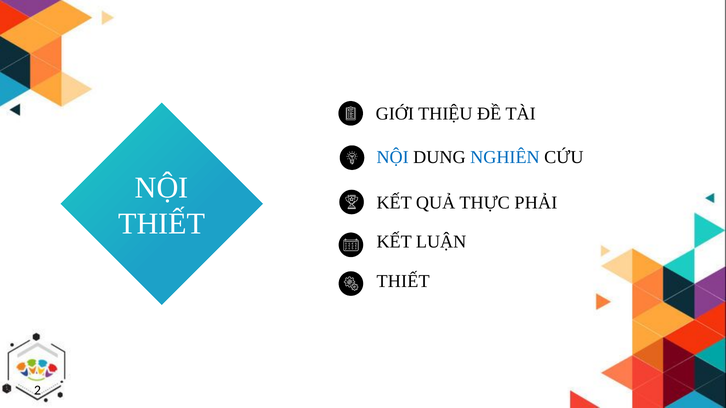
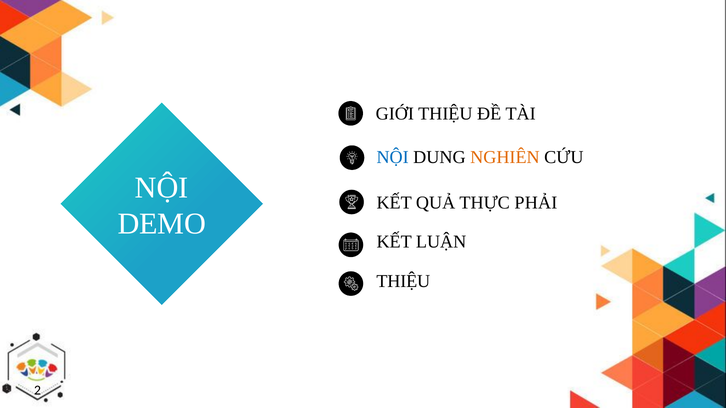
NGHIÊN colour: blue -> orange (505, 157)
THIẾT: THIẾT -> DEMO (162, 224)
THIẾT: THIẾT -> THIỆU (403, 281)
